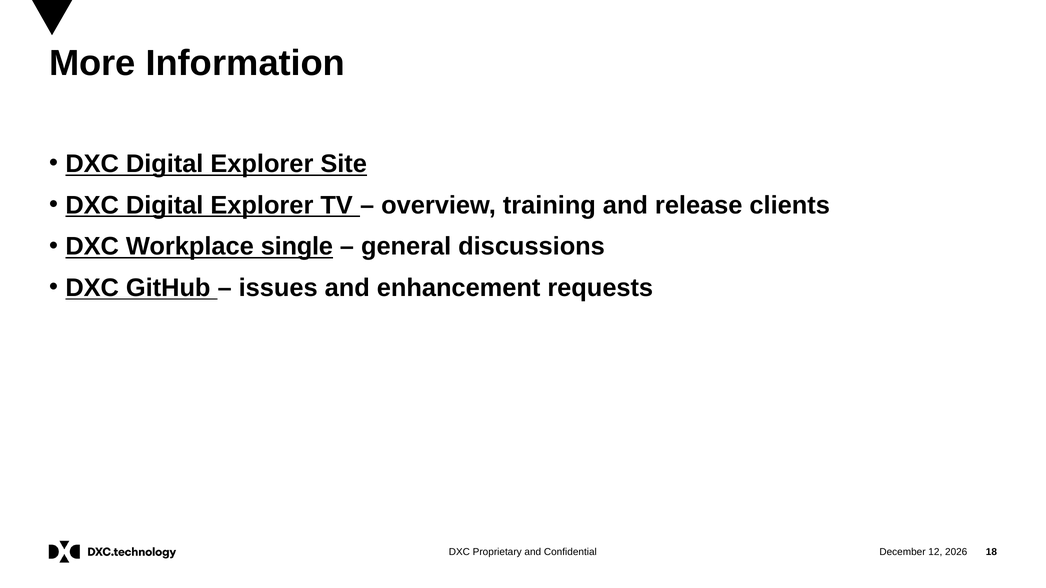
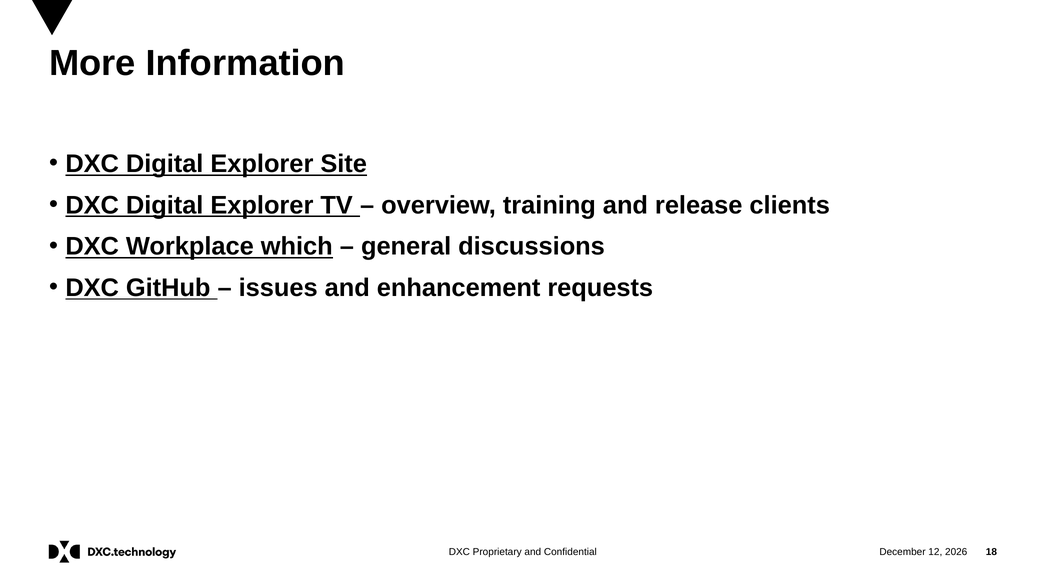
single: single -> which (297, 247)
